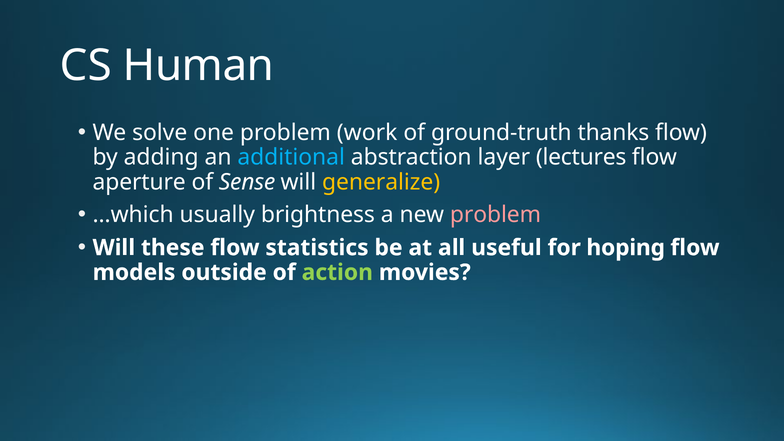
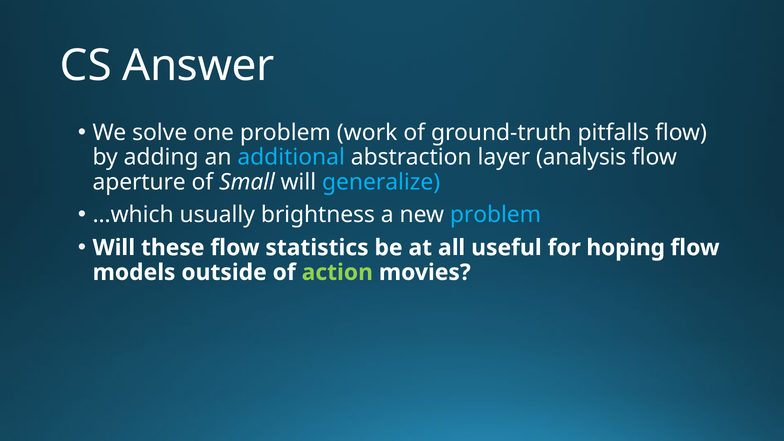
Human: Human -> Answer (198, 66)
thanks: thanks -> pitfalls (613, 133)
lectures: lectures -> analysis (581, 157)
Sense: Sense -> Small (247, 182)
generalize colour: yellow -> light blue (381, 182)
problem colour: pink -> light blue (495, 215)
